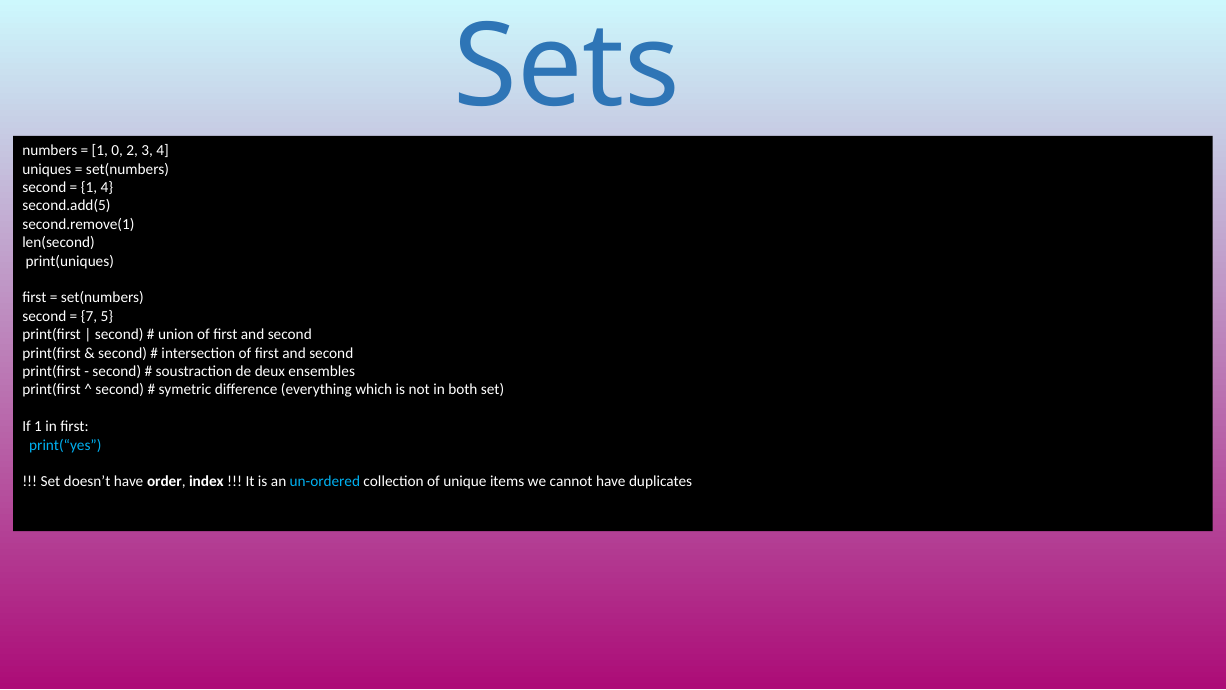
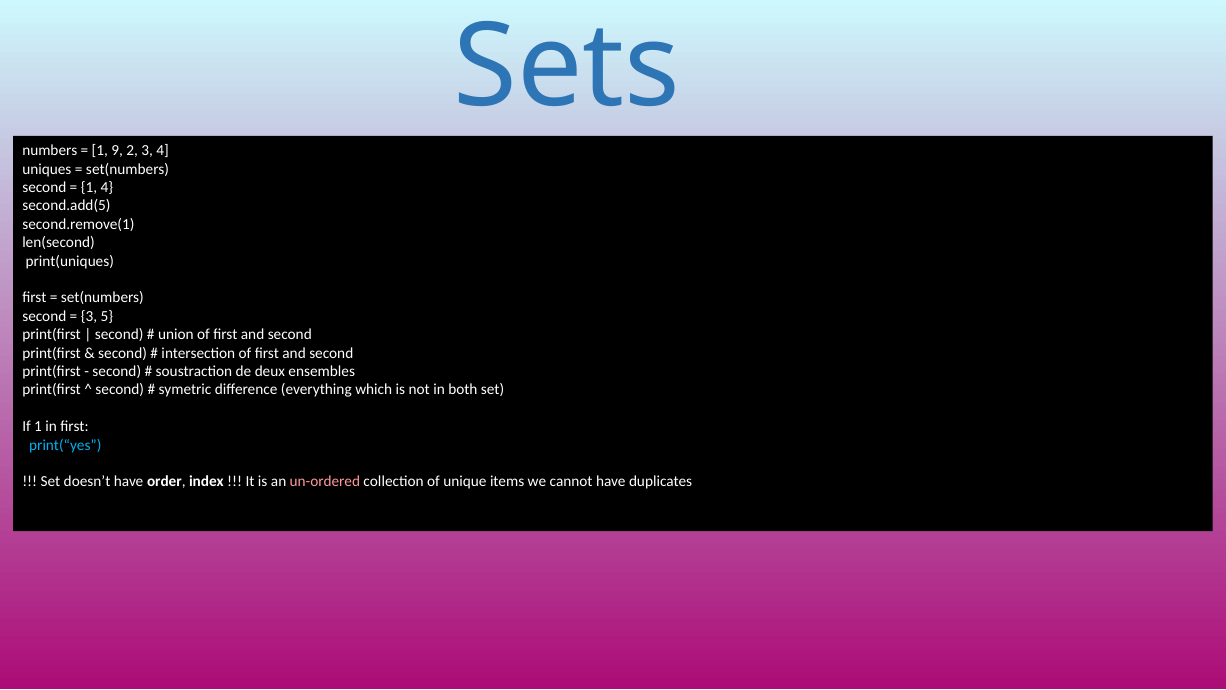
0: 0 -> 9 (117, 151)
7: 7 -> 3 (89, 316)
un-ordered colour: light blue -> pink (325, 482)
